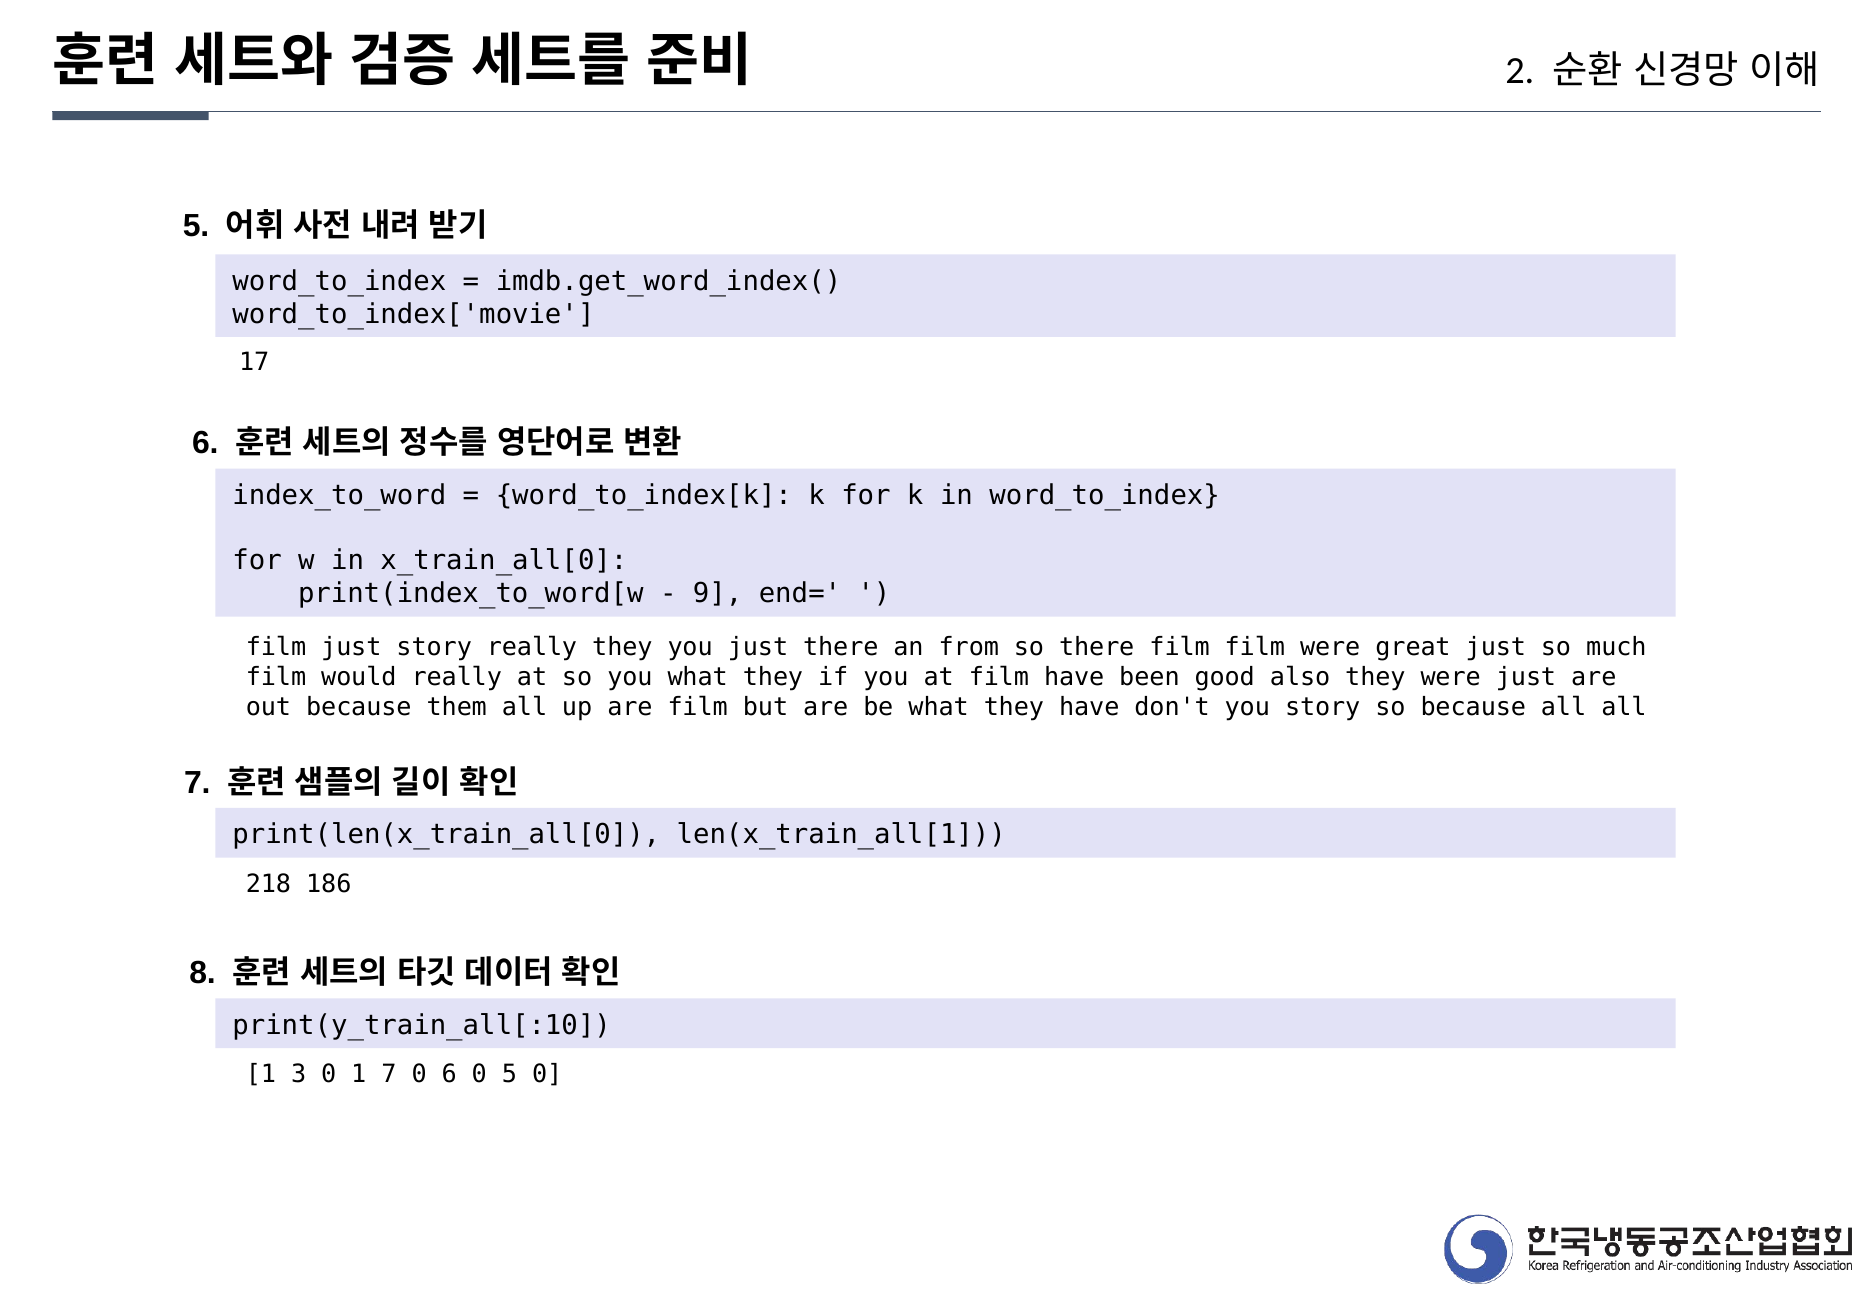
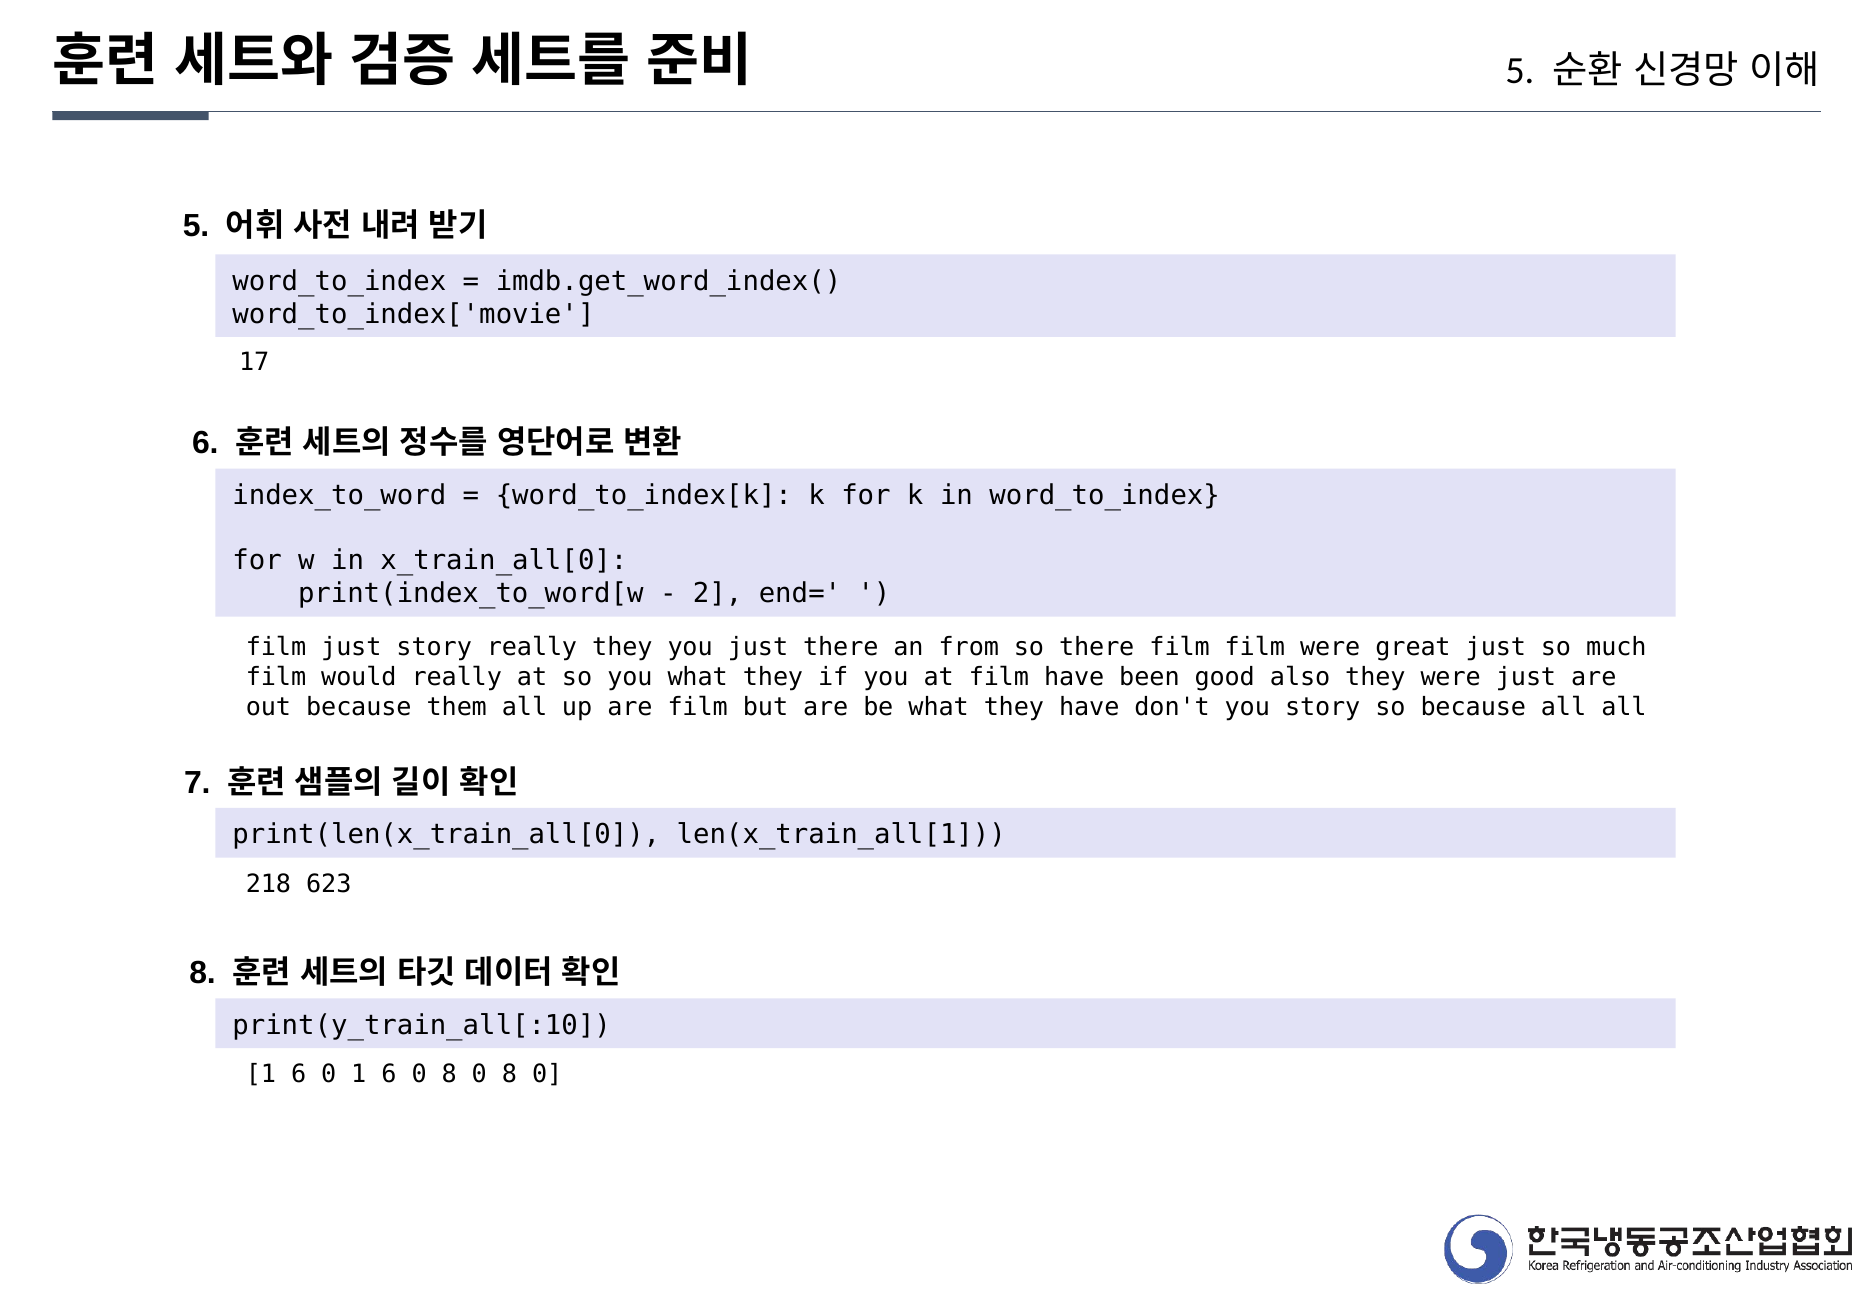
2: 2 -> 5 (1520, 71)
9: 9 -> 2 (718, 594)
186: 186 -> 623 (329, 884)
3: 3 -> 6 (299, 1075)
0 1 7: 7 -> 6 (389, 1075)
6: 6 -> 8 (449, 1075)
5: 5 -> 8 (509, 1075)
